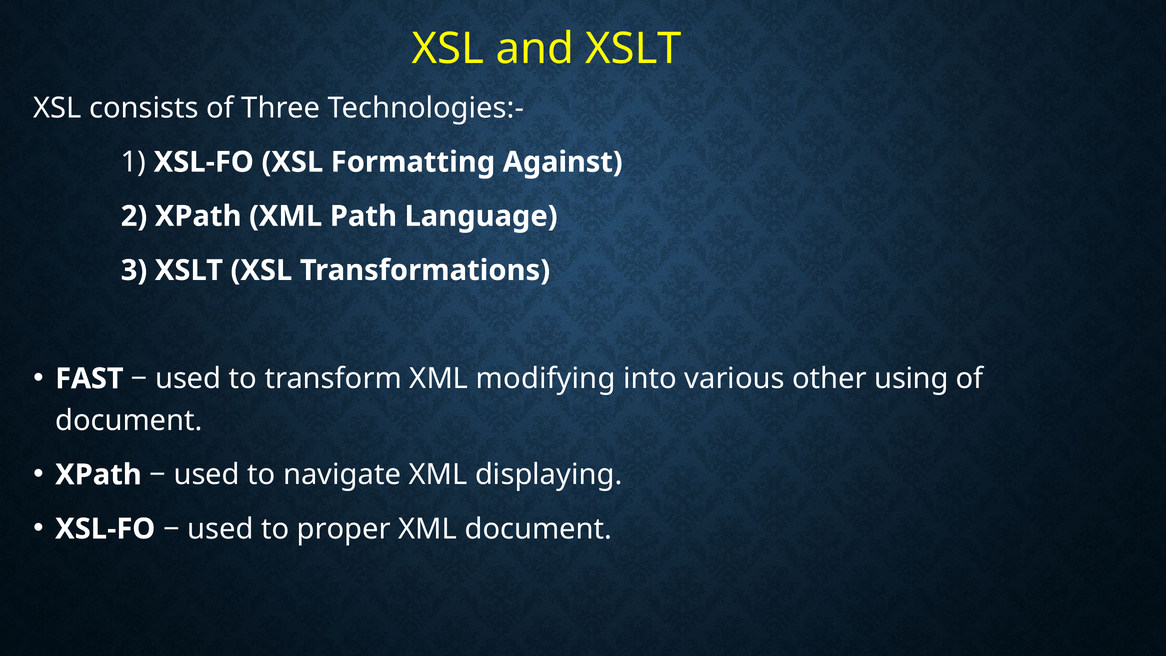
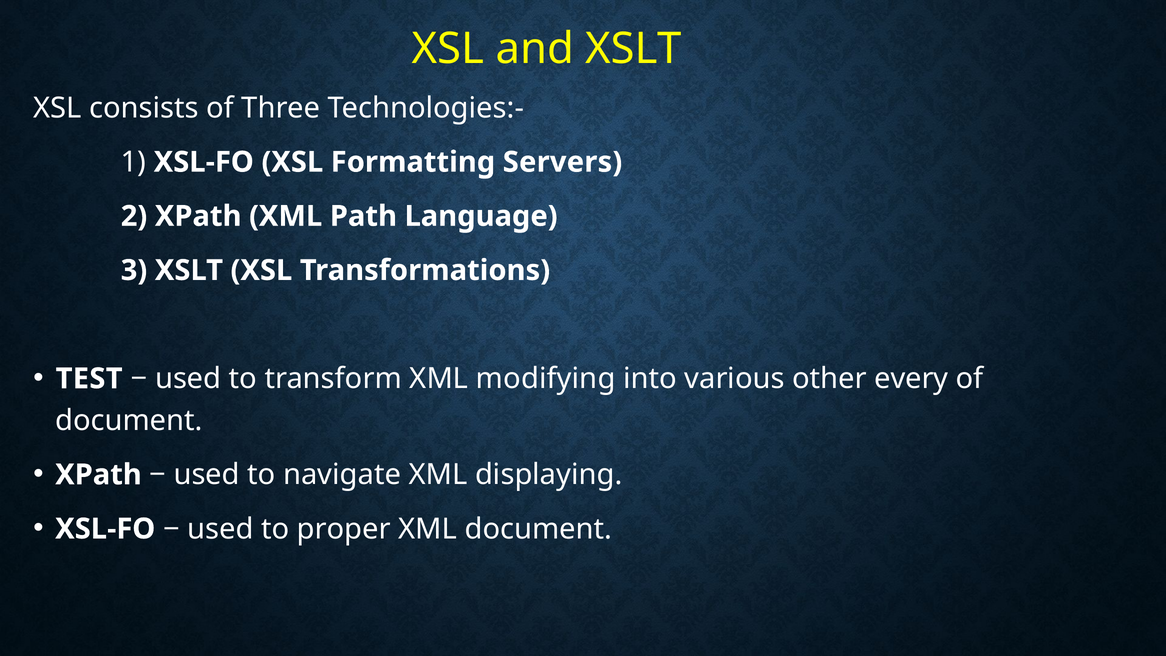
Against: Against -> Servers (563, 162)
FAST: FAST -> TEST (89, 379)
using: using -> every (911, 379)
